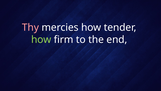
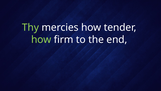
Thy colour: pink -> light green (30, 27)
